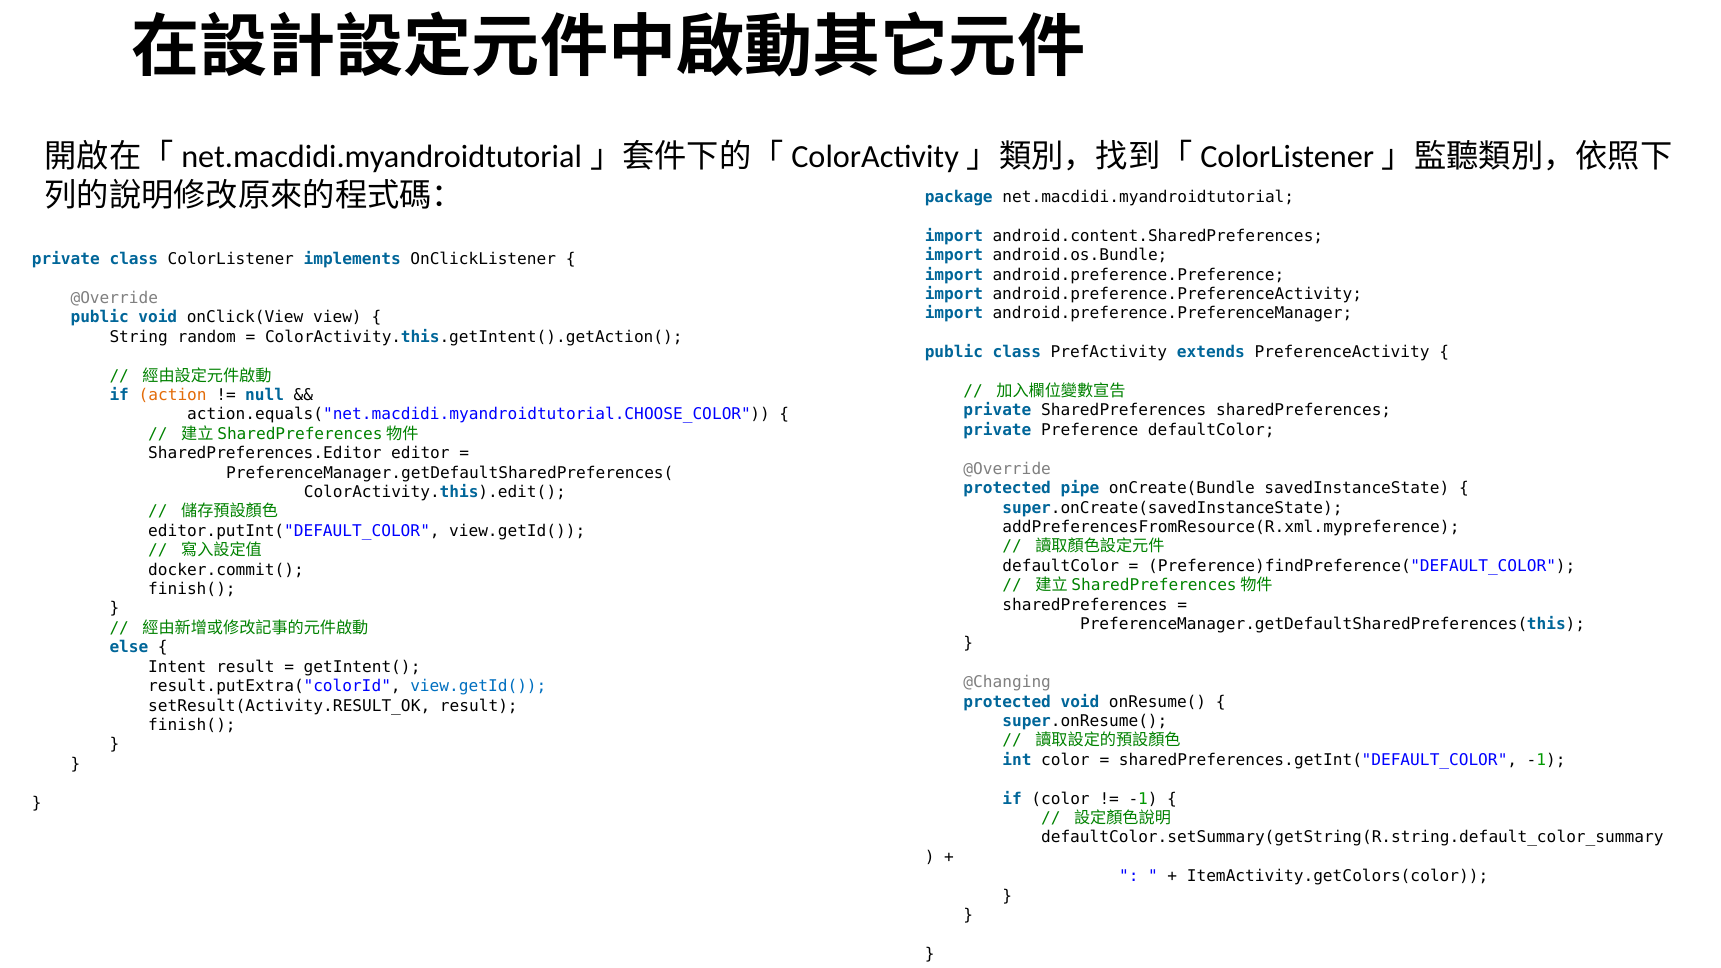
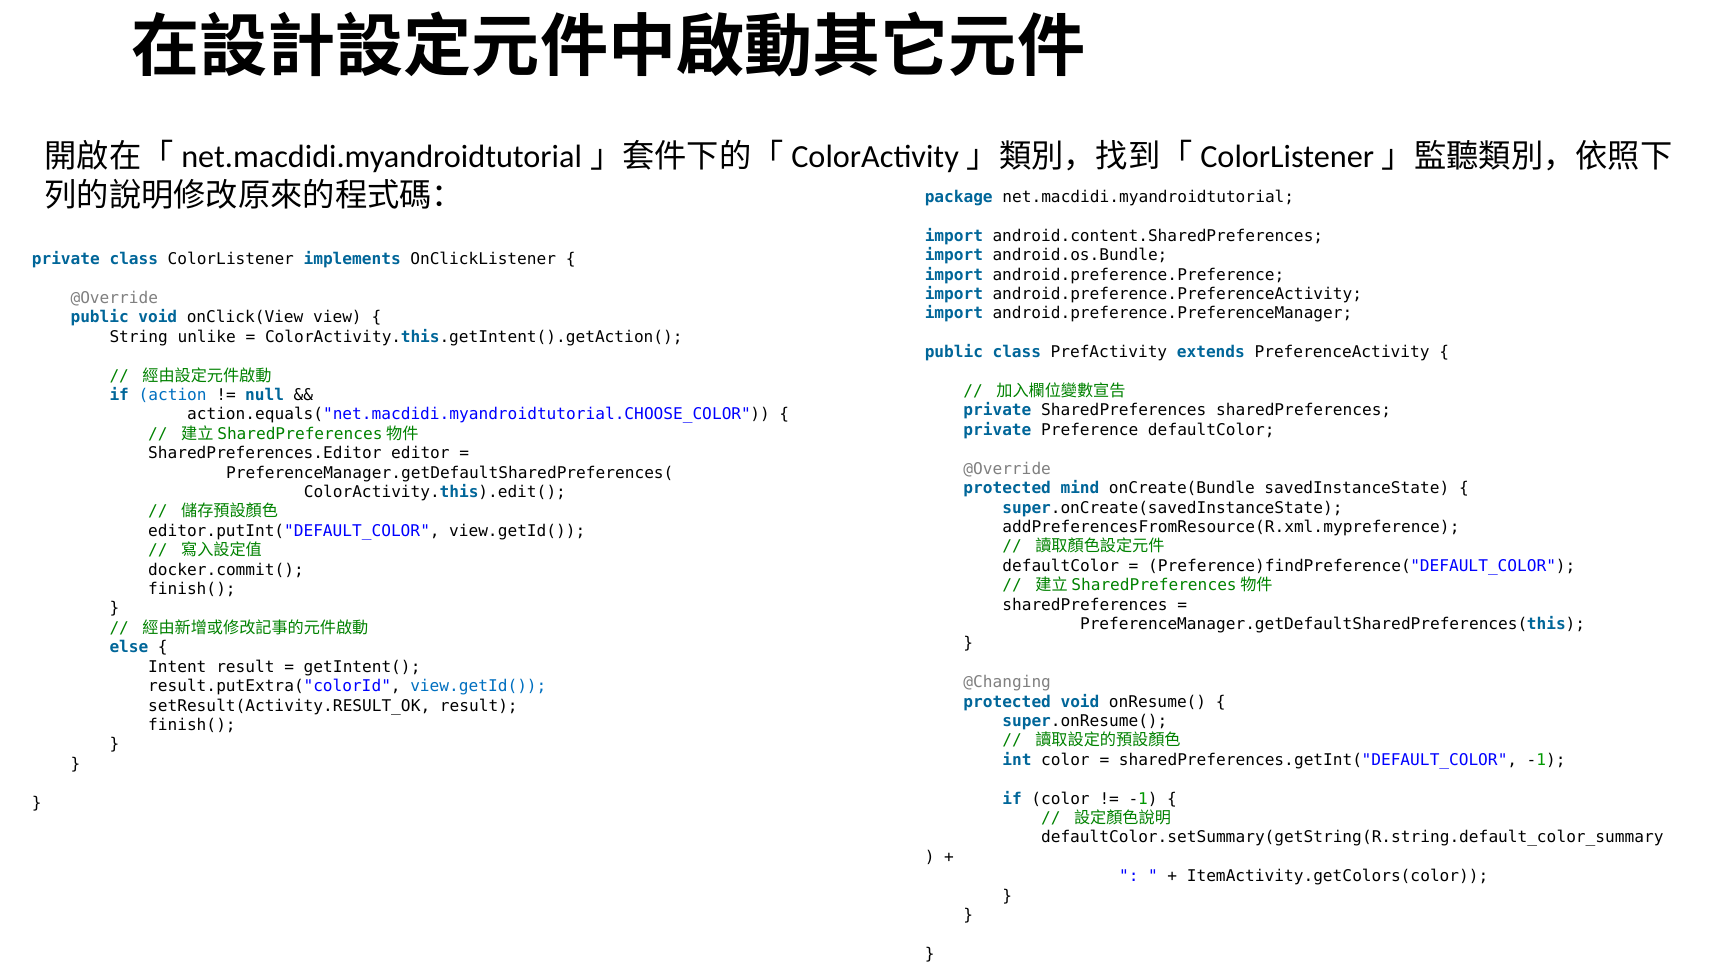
random: random -> unlike (207, 337)
action colour: orange -> blue (173, 395)
pipe: pipe -> mind (1080, 488)
